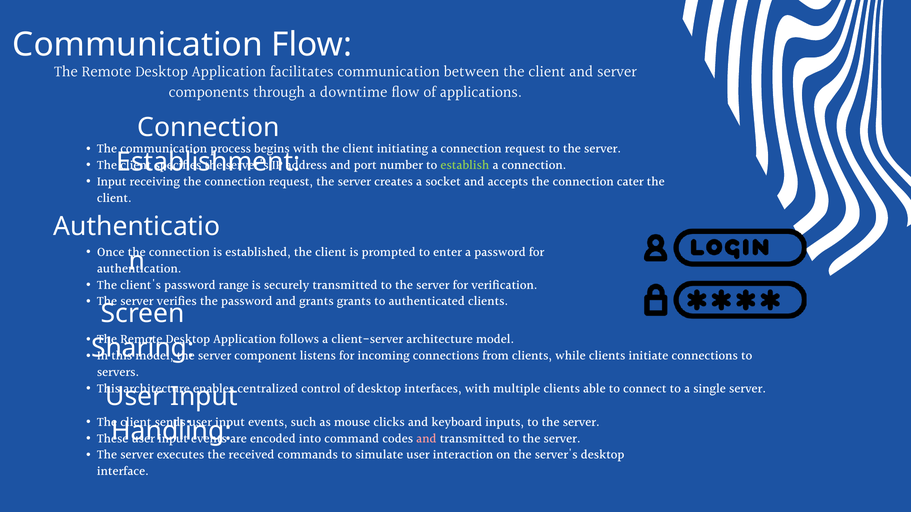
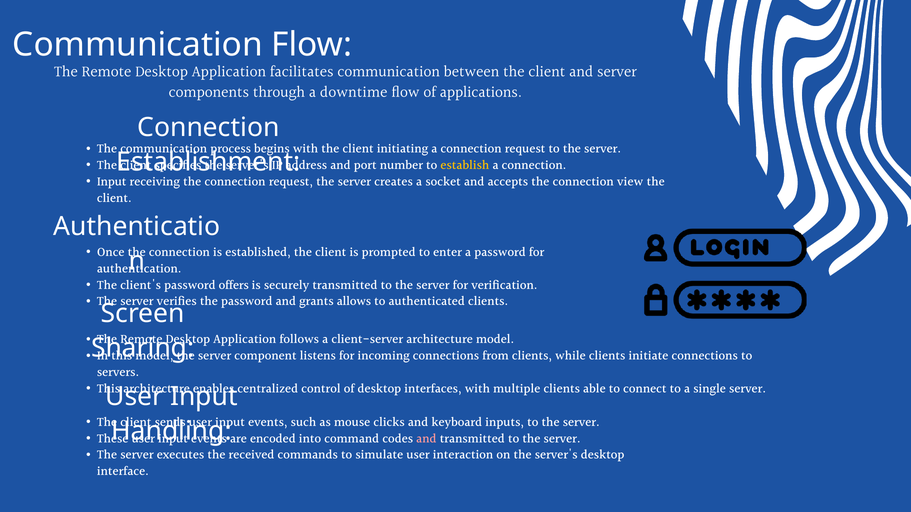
establish colour: light green -> yellow (465, 166)
cater: cater -> view (630, 182)
range: range -> offers (234, 286)
grants grants: grants -> allows (354, 302)
